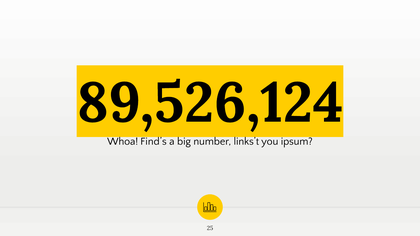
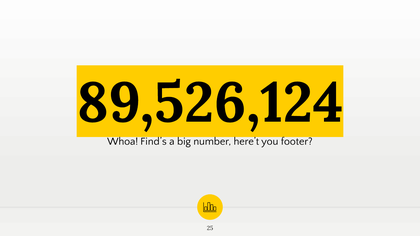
links’t: links’t -> here’t (246, 142)
ipsum: ipsum -> footer (297, 142)
